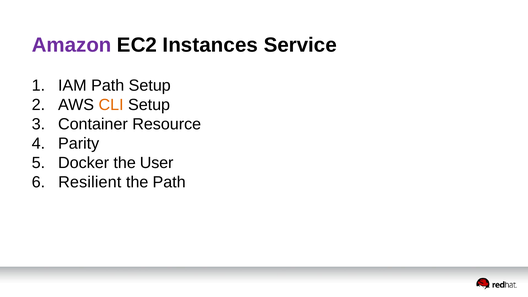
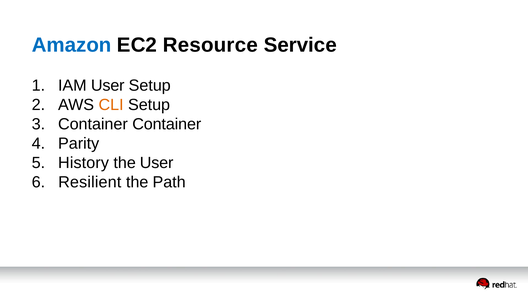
Amazon colour: purple -> blue (72, 45)
Instances: Instances -> Resource (210, 45)
IAM Path: Path -> User (108, 85)
Container Resource: Resource -> Container (167, 124)
Docker: Docker -> History (84, 163)
